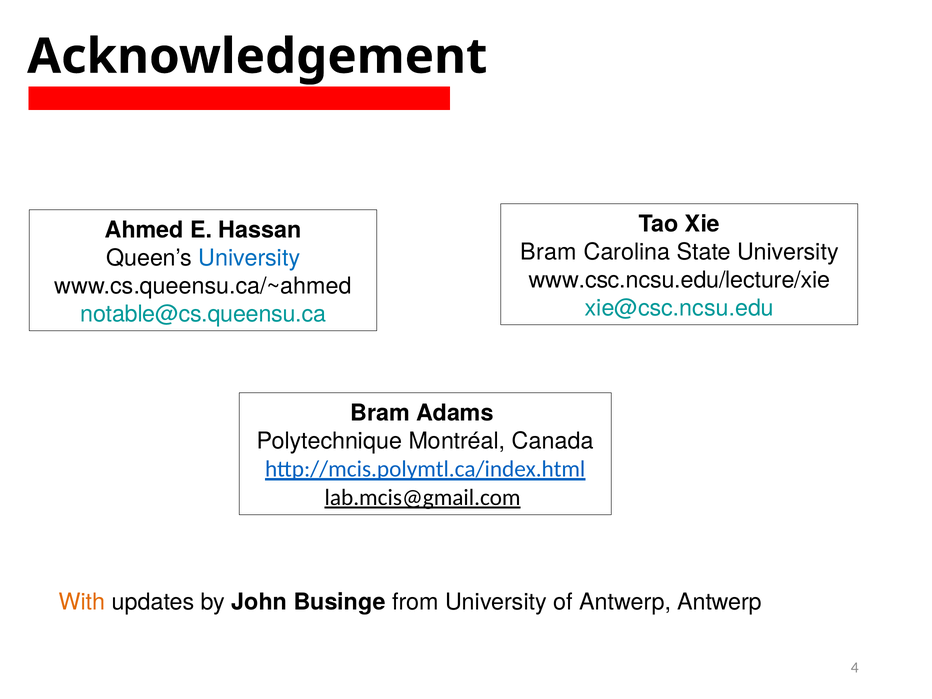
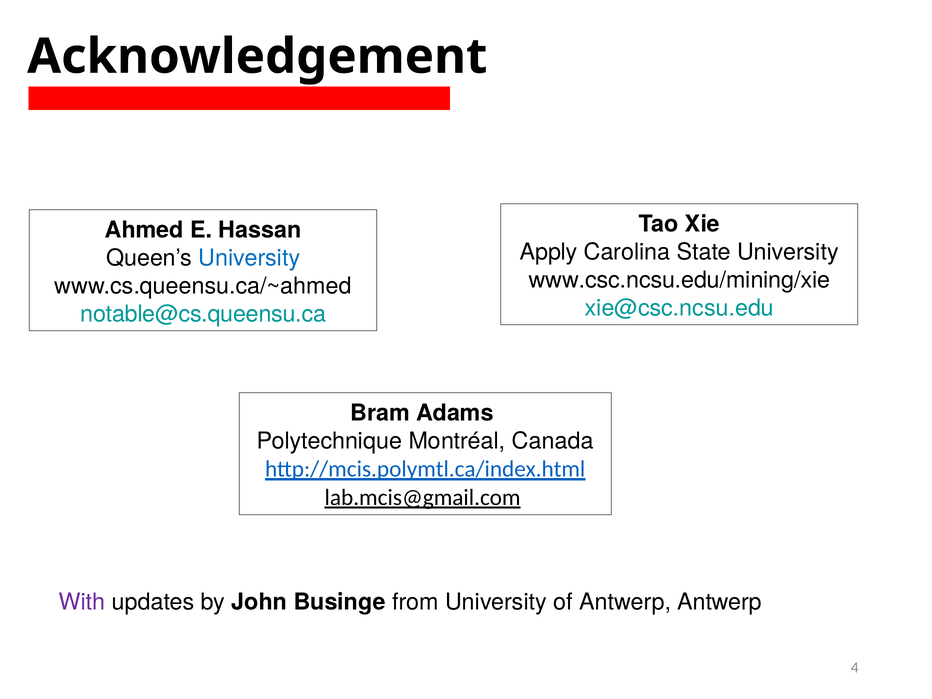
Bram: Bram -> Apply (549, 252)
www.csc.ncsu.edu/lecture/xie: www.csc.ncsu.edu/lecture/xie -> www.csc.ncsu.edu/mining/xie (679, 280)
With colour: orange -> purple (82, 602)
